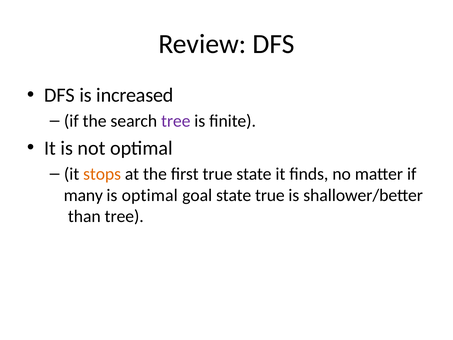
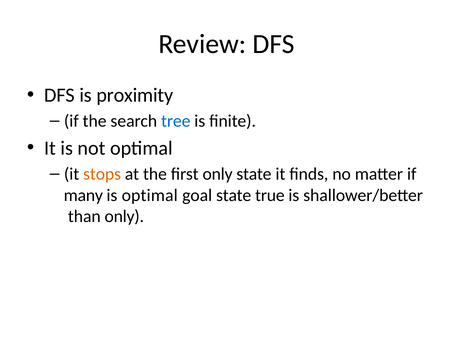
increased: increased -> proximity (135, 95)
tree colour: purple -> blue (176, 121)
first true: true -> only (218, 174)
than tree: tree -> only (124, 216)
